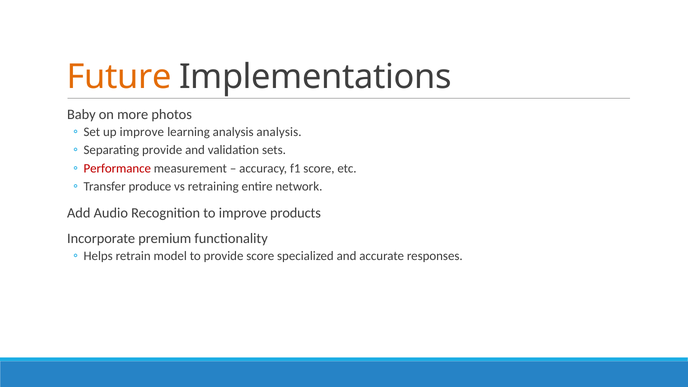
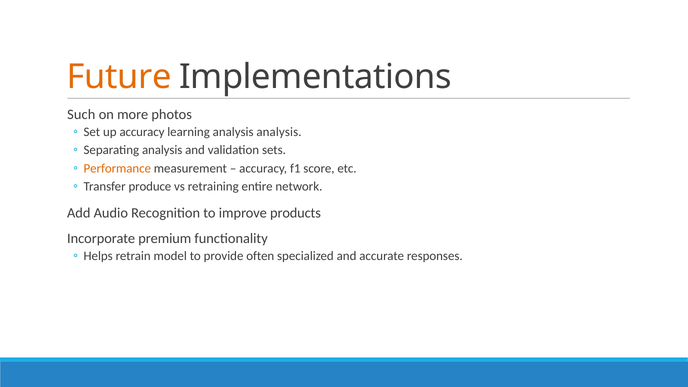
Baby: Baby -> Such (81, 114)
up improve: improve -> accuracy (142, 132)
Separating provide: provide -> analysis (162, 150)
Performance colour: red -> orange (117, 168)
provide score: score -> often (260, 256)
